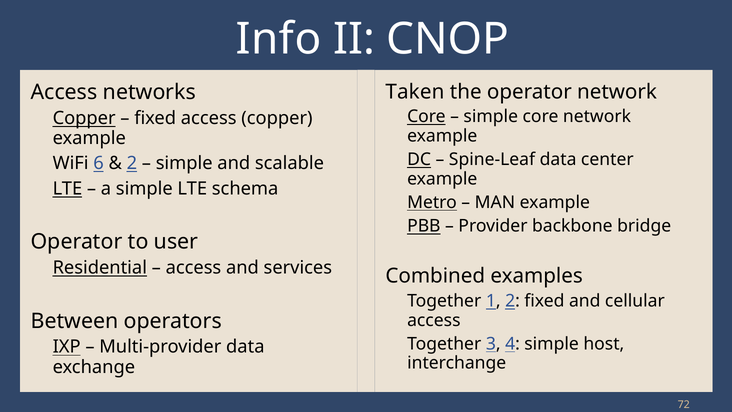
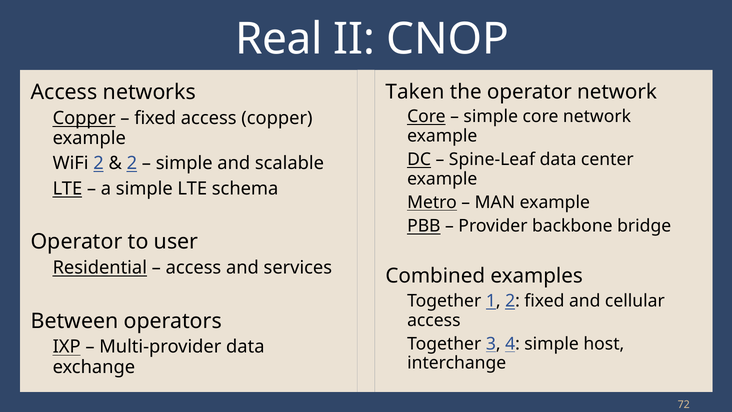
Info: Info -> Real (279, 39)
WiFi 6: 6 -> 2 (99, 163)
